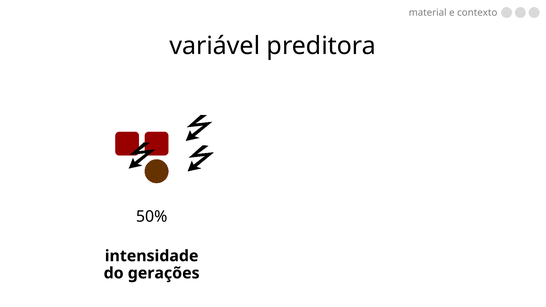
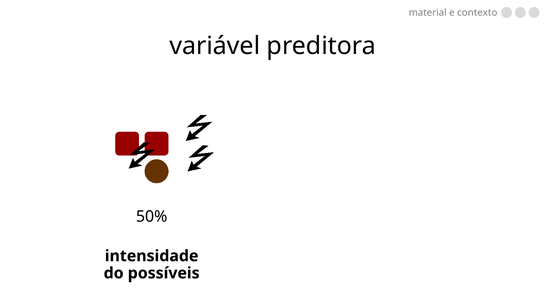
gerações: gerações -> possíveis (164, 273)
